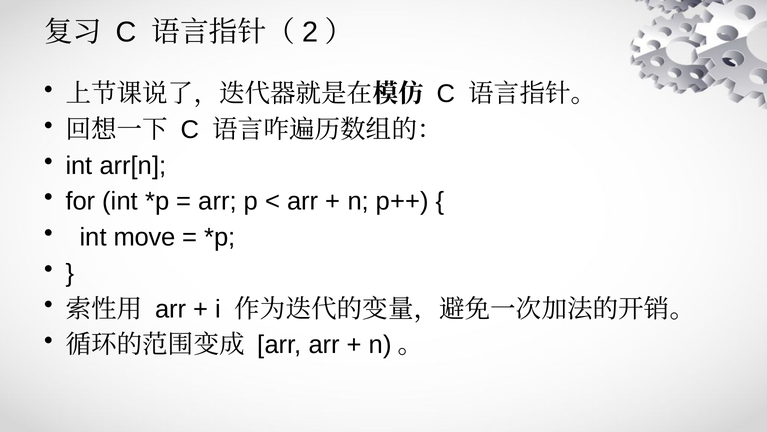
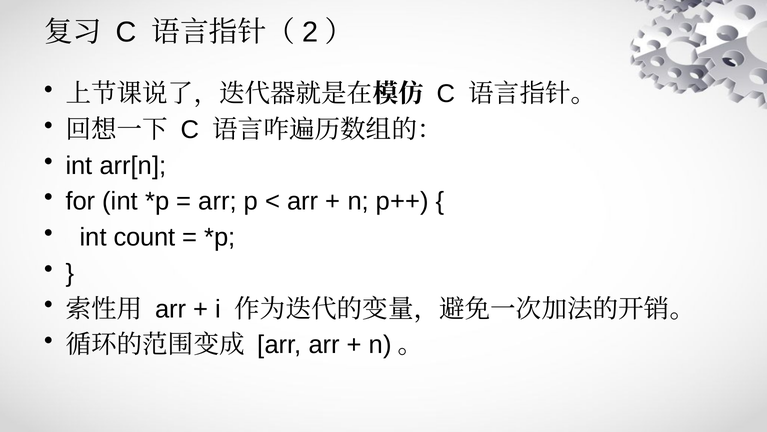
move: move -> count (145, 237)
